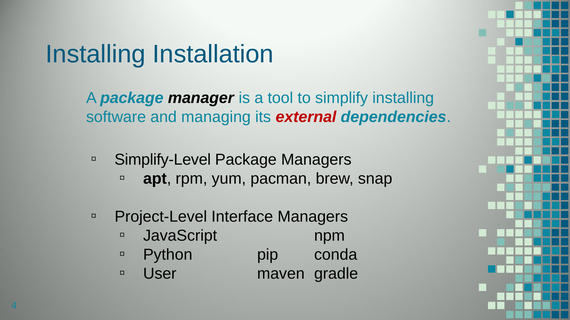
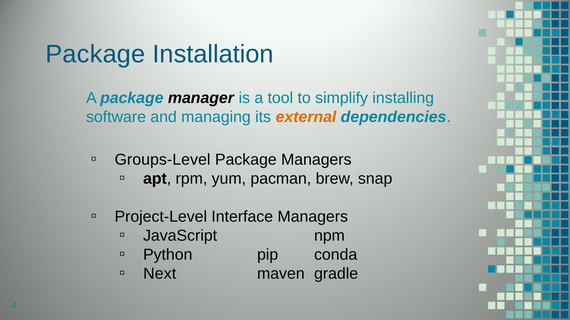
Installing: Installing -> Package (95, 54)
external colour: red -> orange (306, 117)
Simplify-Level: Simplify-Level -> Groups-Level (163, 160)
User: User -> Next (160, 274)
